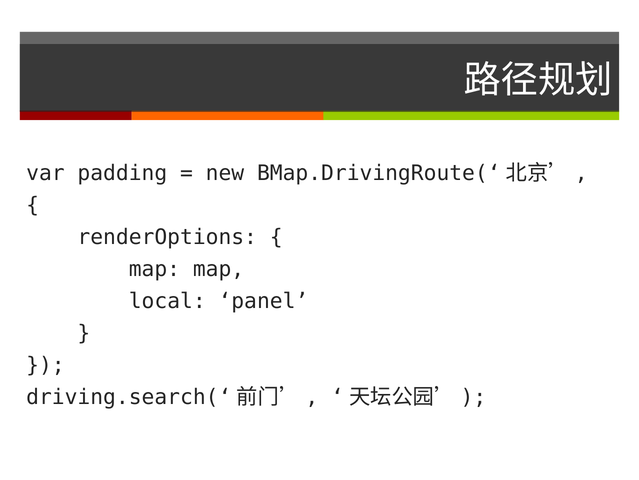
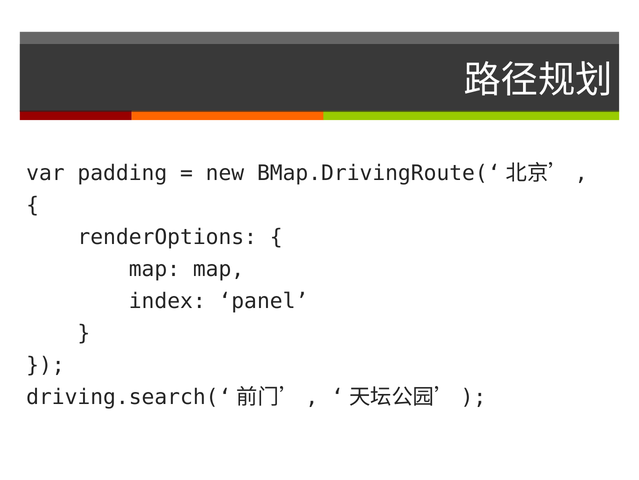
local: local -> index (167, 301)
